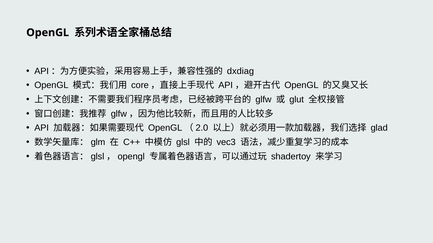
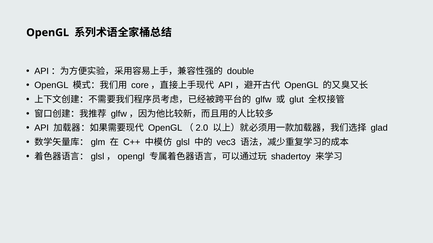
dxdiag: dxdiag -> double (241, 71)
